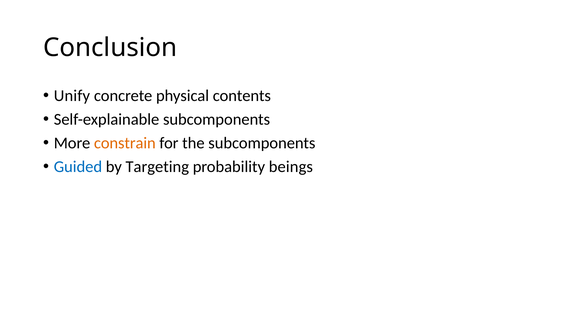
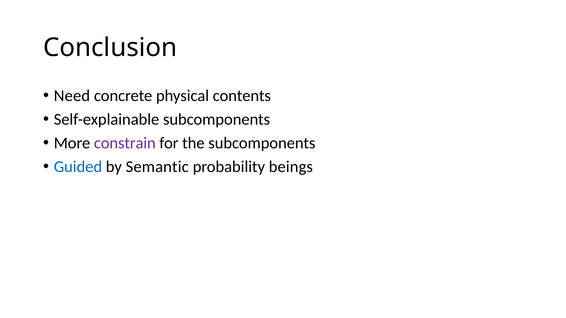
Unify: Unify -> Need (72, 96)
constrain colour: orange -> purple (125, 143)
Targeting: Targeting -> Semantic (157, 167)
